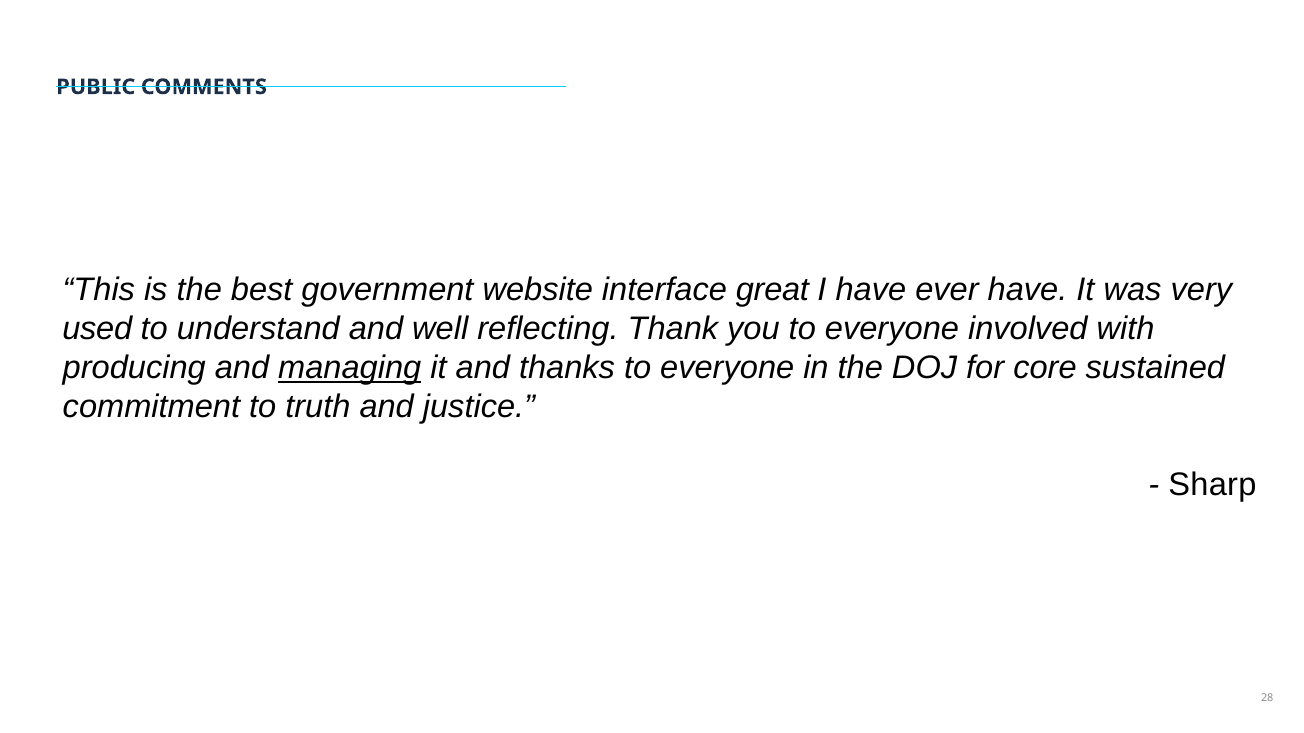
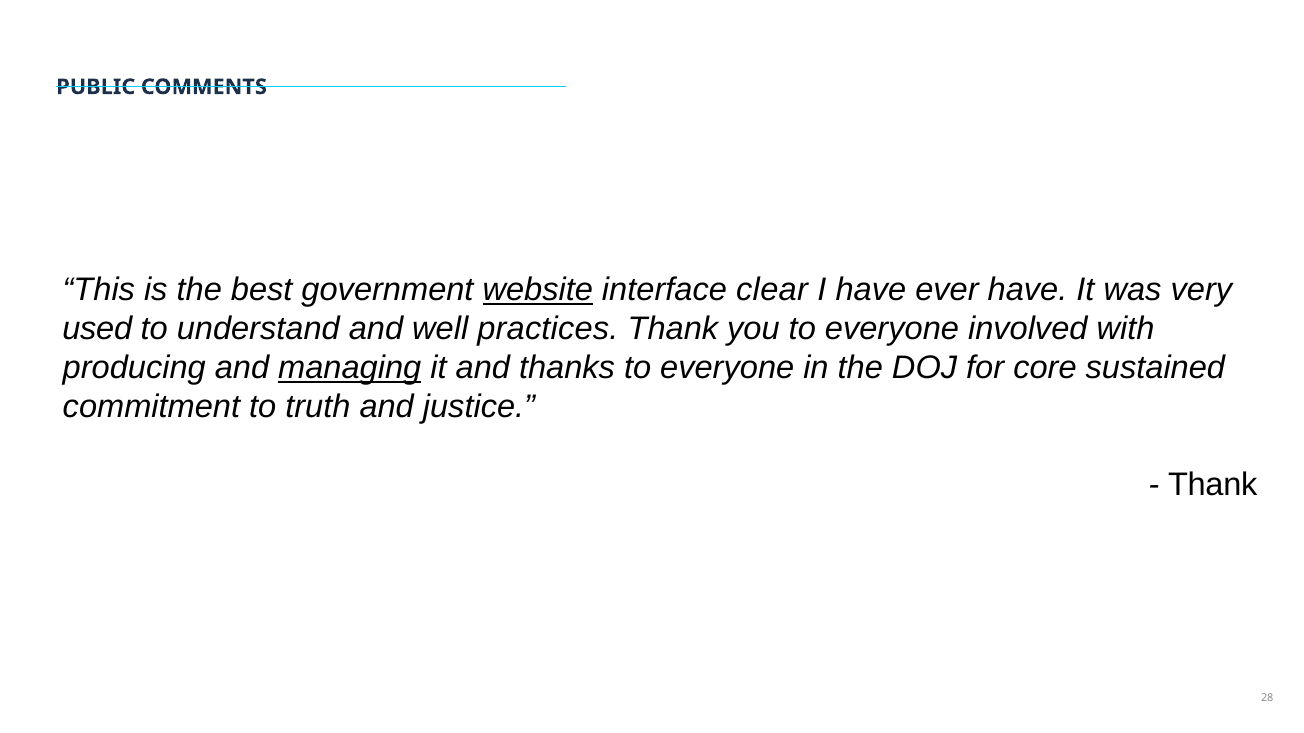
website underline: none -> present (538, 290)
great: great -> clear (772, 290)
reflecting: reflecting -> practices (548, 329)
Sharp: Sharp -> Thank (1213, 485)
